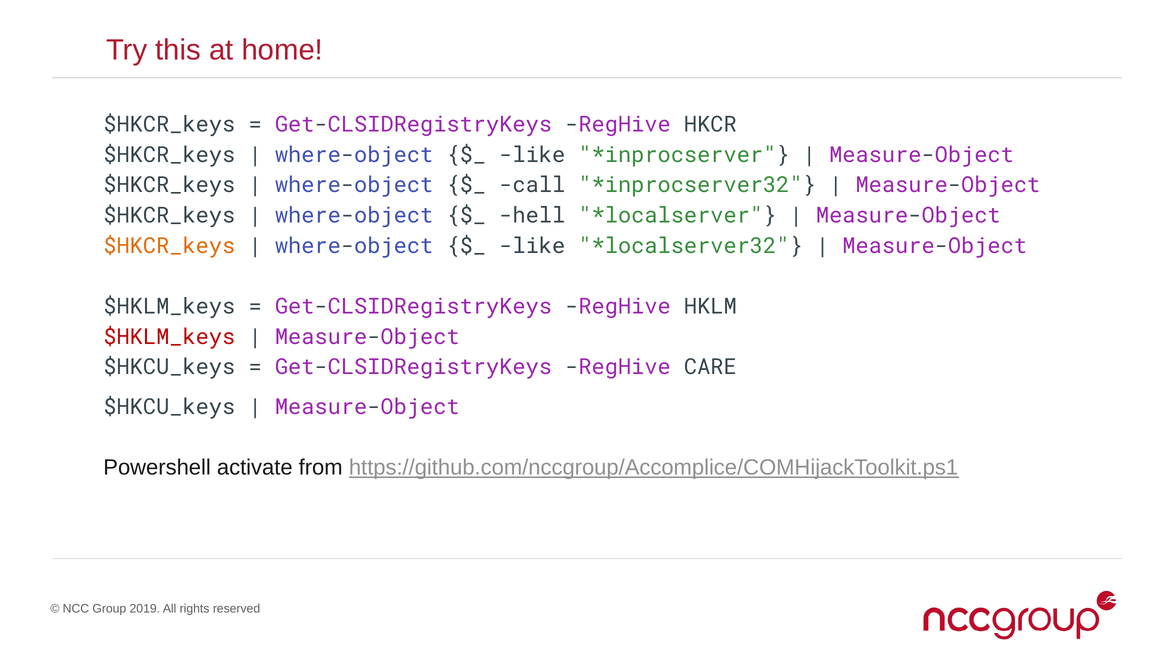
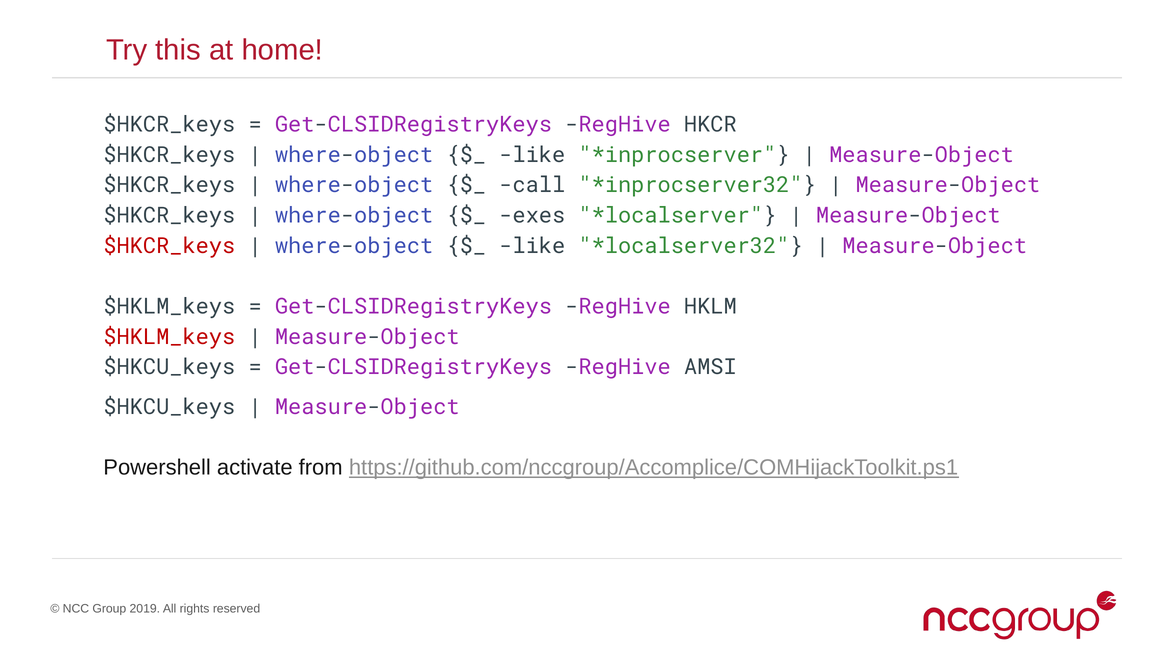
hell: hell -> exes (532, 215)
$HKCR_keys colour: orange -> red (169, 246)
CARE: CARE -> AMSI (710, 367)
